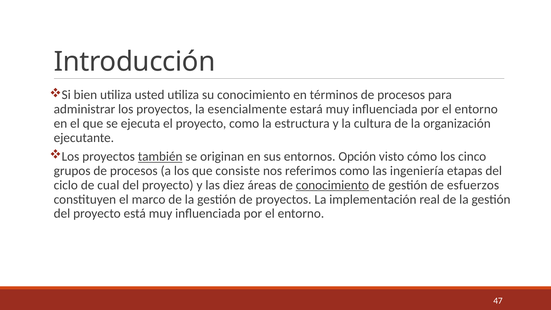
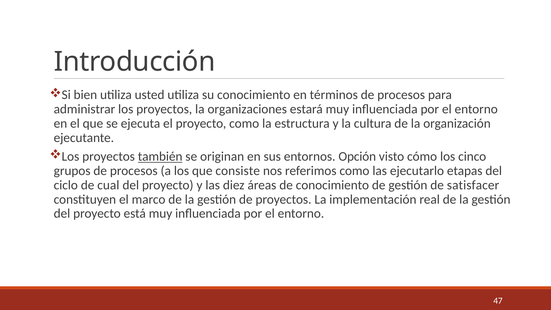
esencialmente: esencialmente -> organizaciones (247, 109)
ingeniería: ingeniería -> ejecutarlo (417, 171)
conocimiento underline: present -> none (332, 185)
esfuerzos: esfuerzos -> satisfacer (473, 185)
